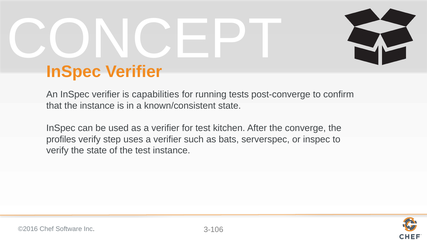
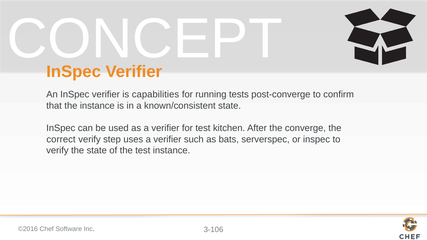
profiles: profiles -> correct (61, 139)
